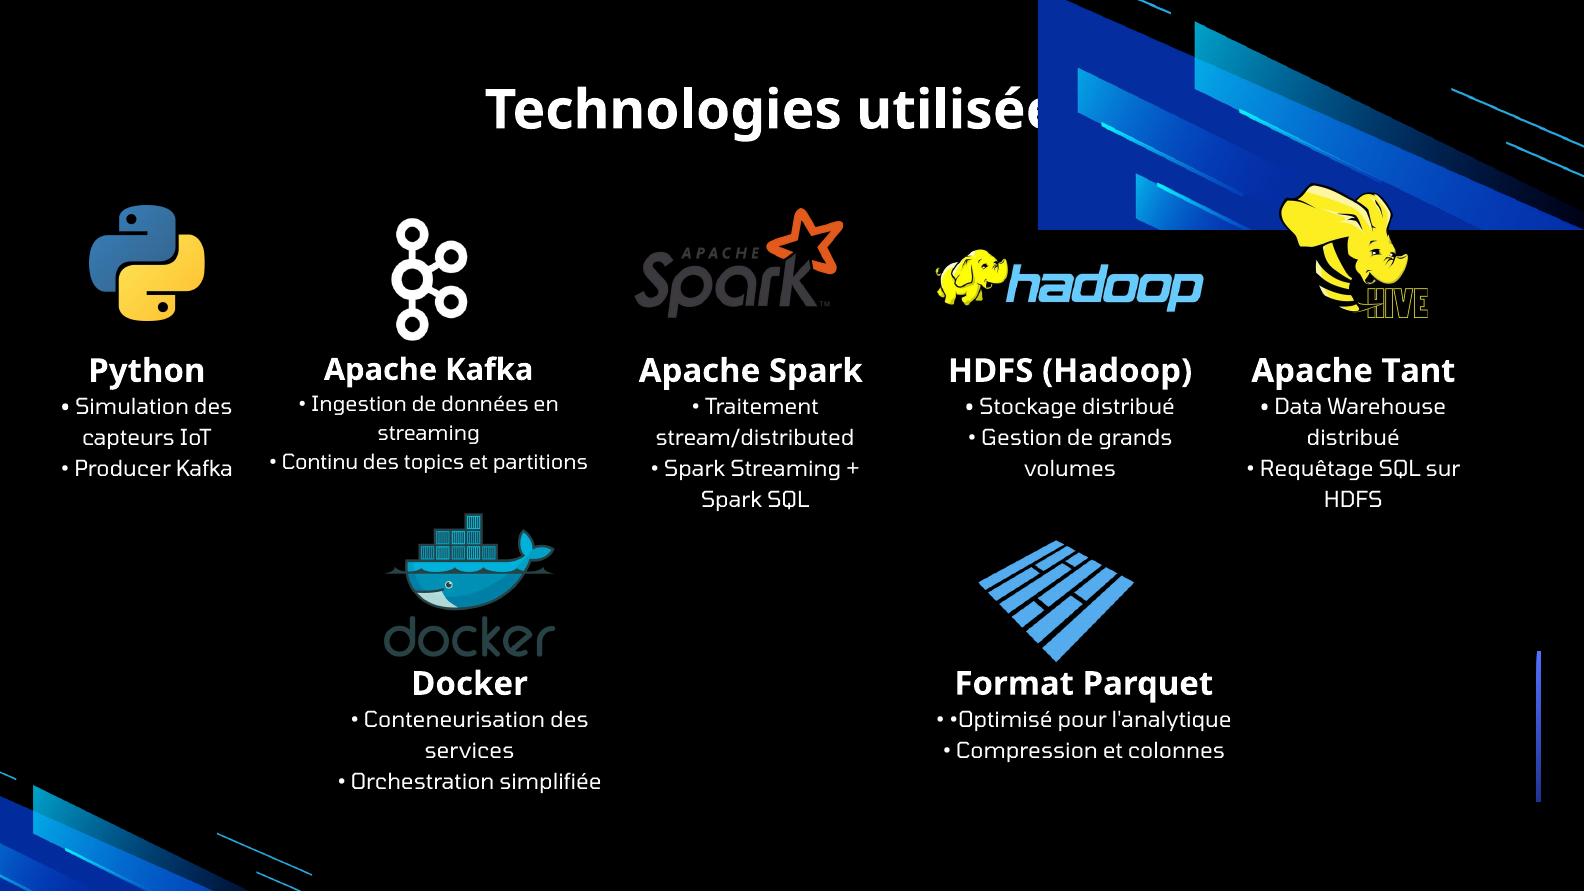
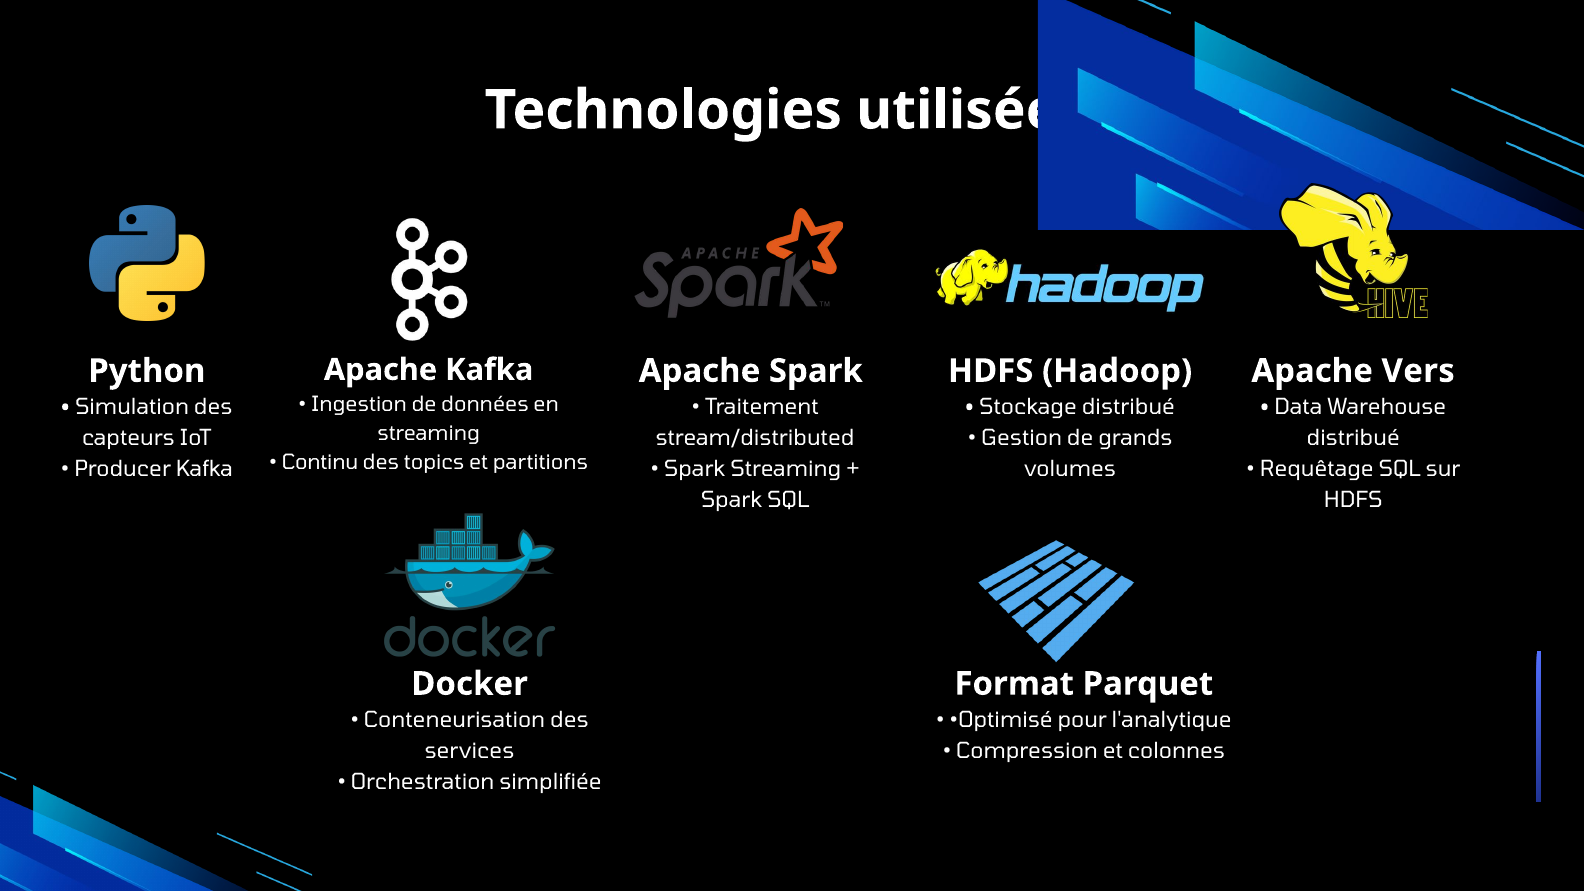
Tant: Tant -> Vers (1418, 371)
